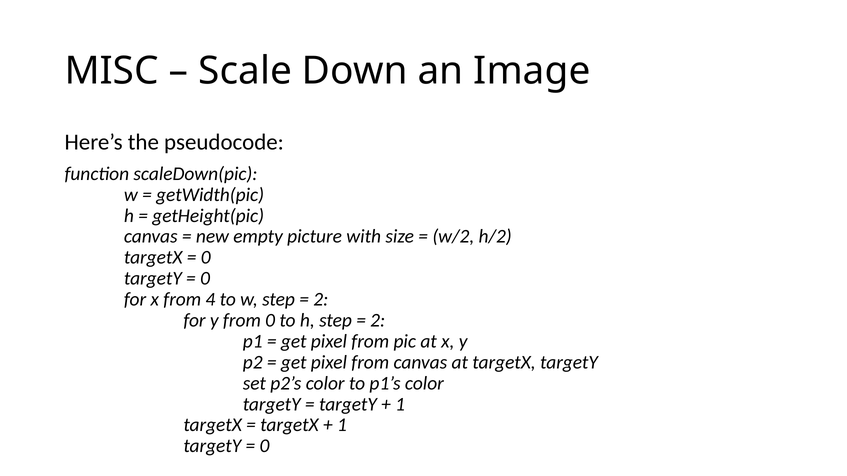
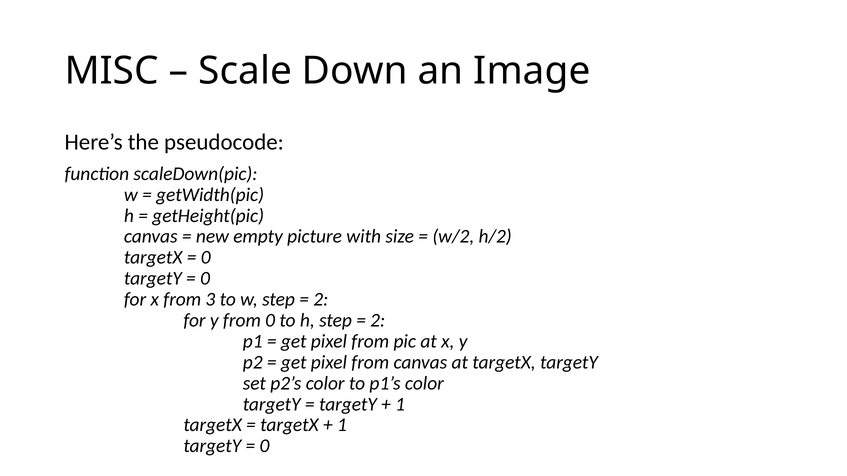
4: 4 -> 3 (210, 300)
